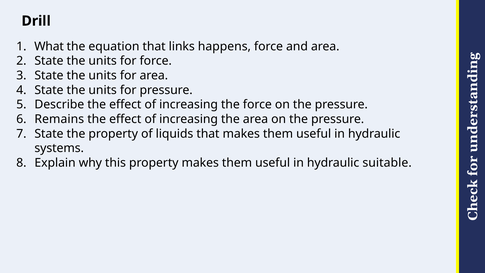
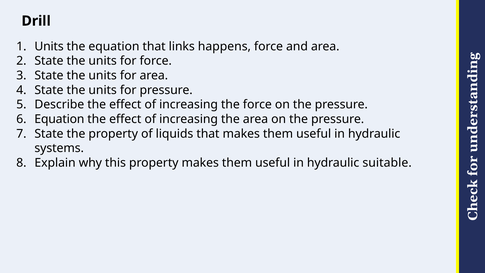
What: What -> Units (49, 46)
Remains: Remains -> Equation (59, 119)
